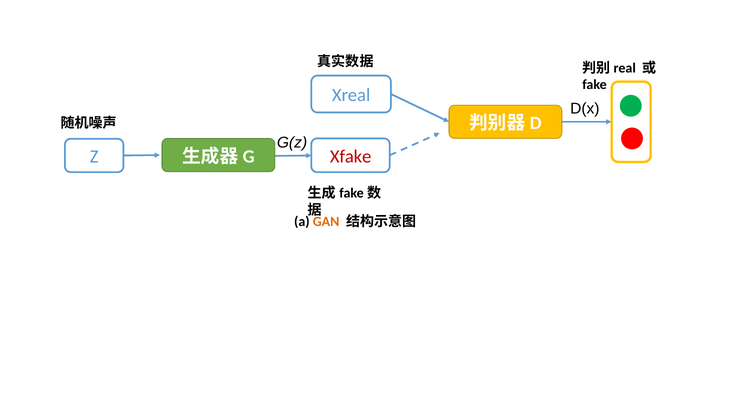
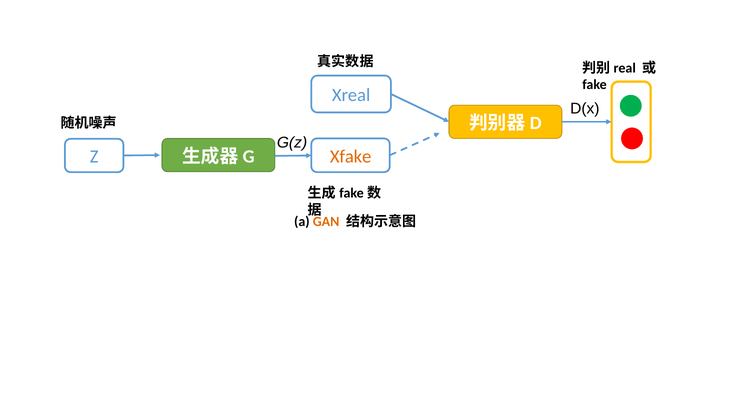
Xfake colour: red -> orange (351, 157)
